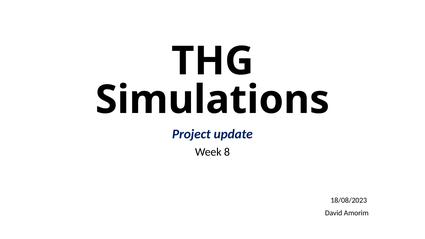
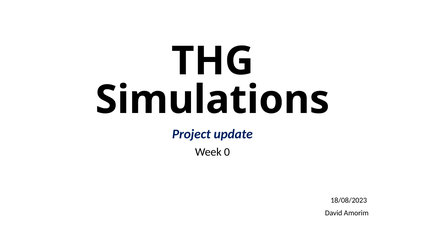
8: 8 -> 0 (227, 152)
